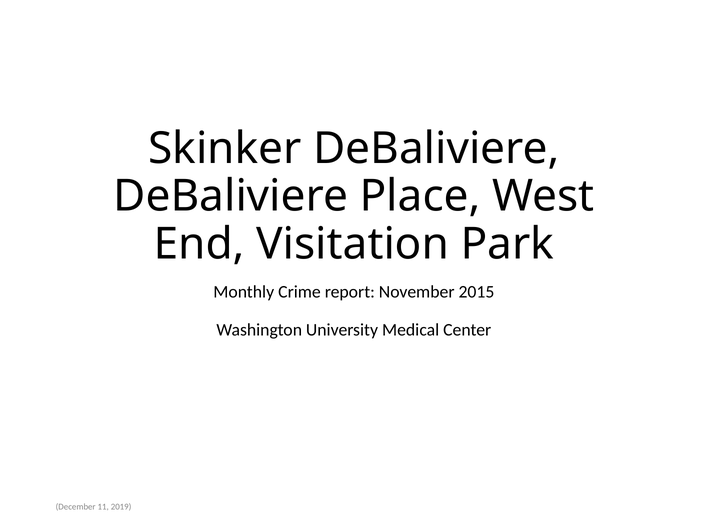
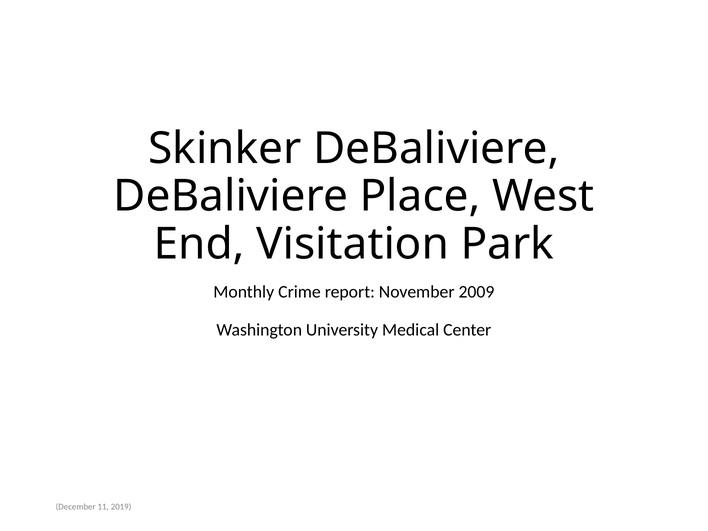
2015: 2015 -> 2009 (476, 292)
